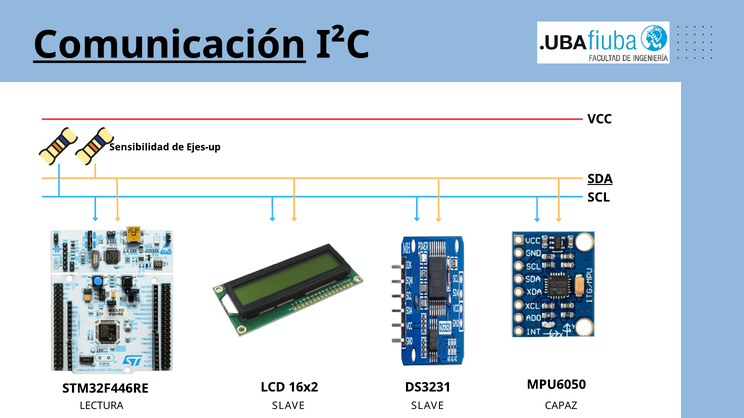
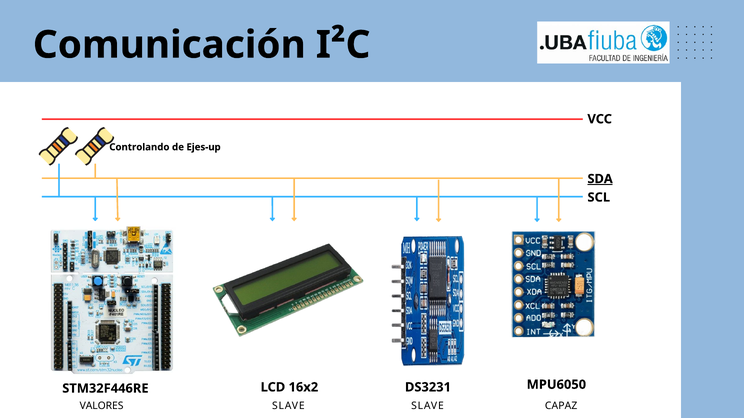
Comunicación underline: present -> none (169, 45)
Sensibilidad: Sensibilidad -> Controlando (139, 147)
LECTURA: LECTURA -> VALORES (102, 406)
